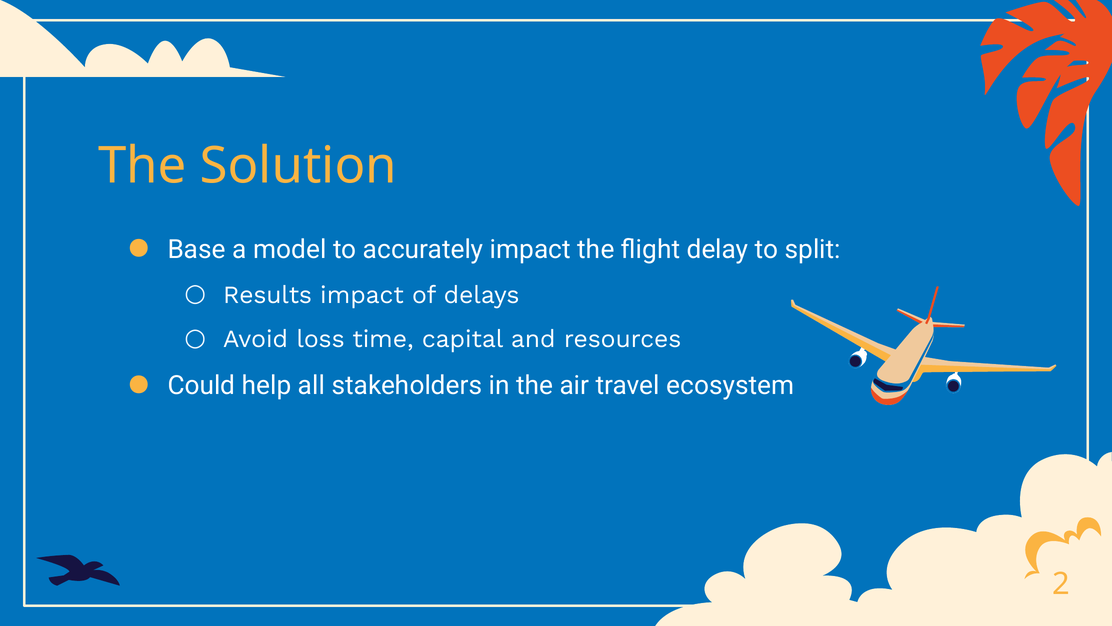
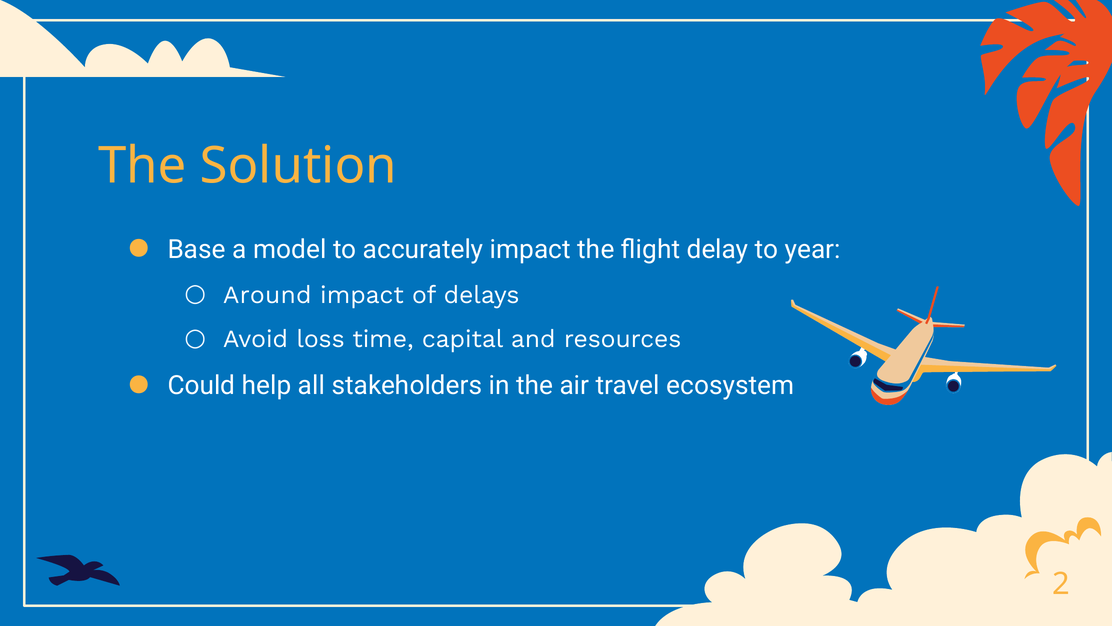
split: split -> year (813, 249)
Results: Results -> Around (267, 295)
